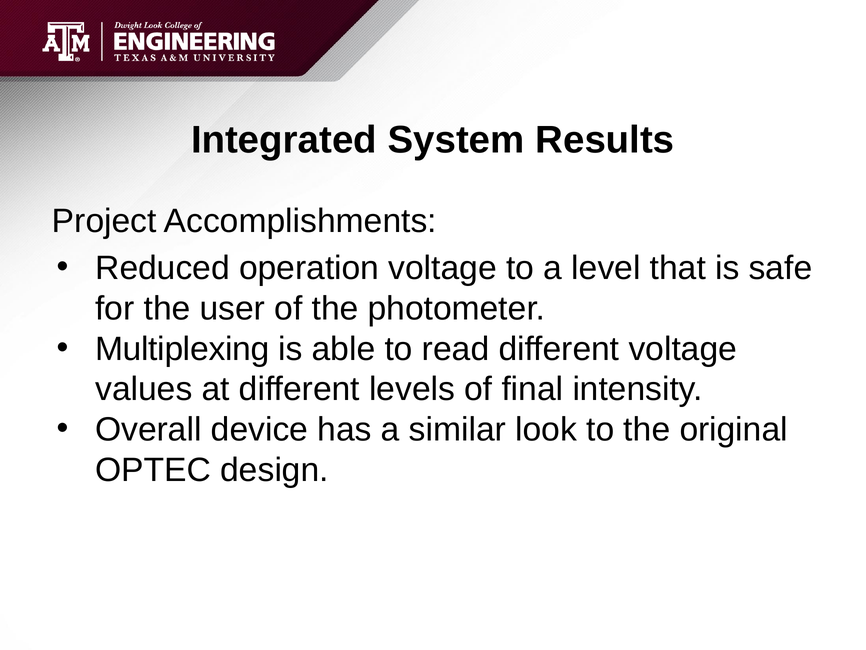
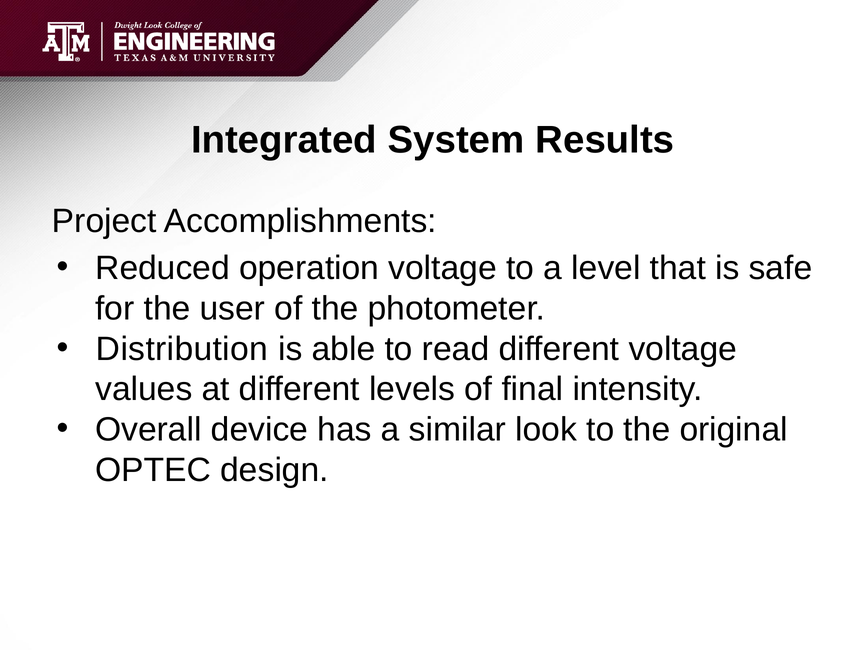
Multiplexing: Multiplexing -> Distribution (182, 349)
